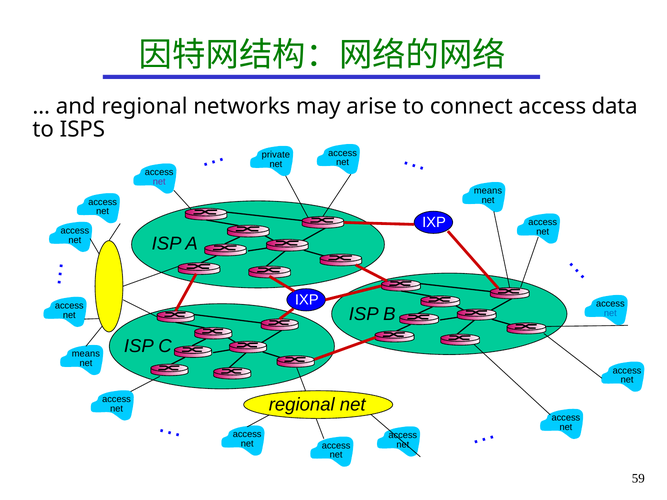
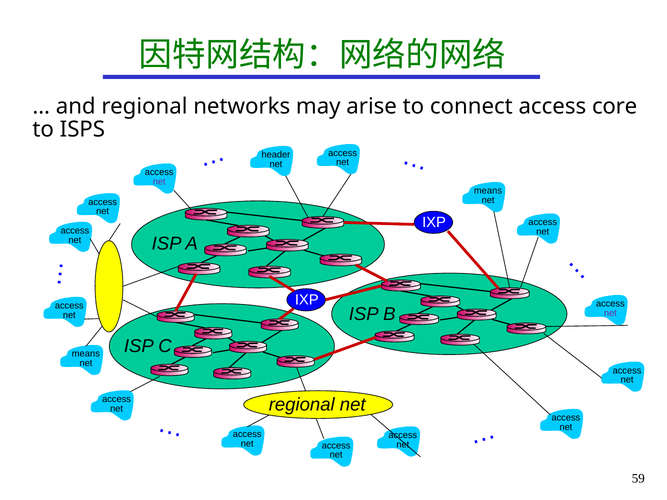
data: data -> core (615, 107)
private: private -> header (276, 155)
net colour: blue -> purple (610, 313)
